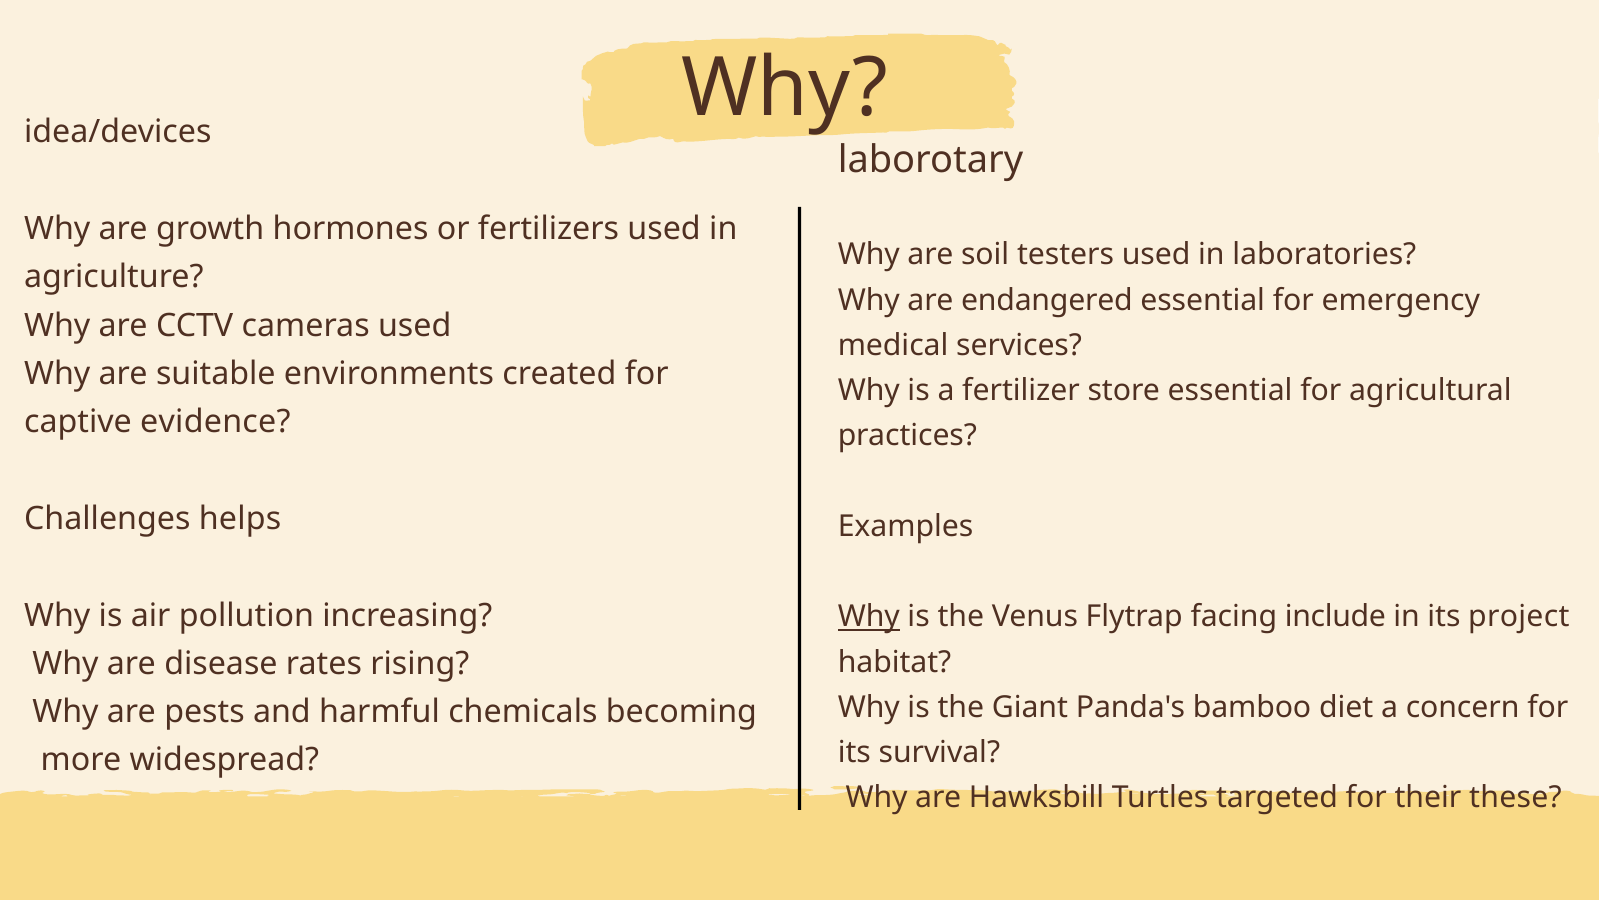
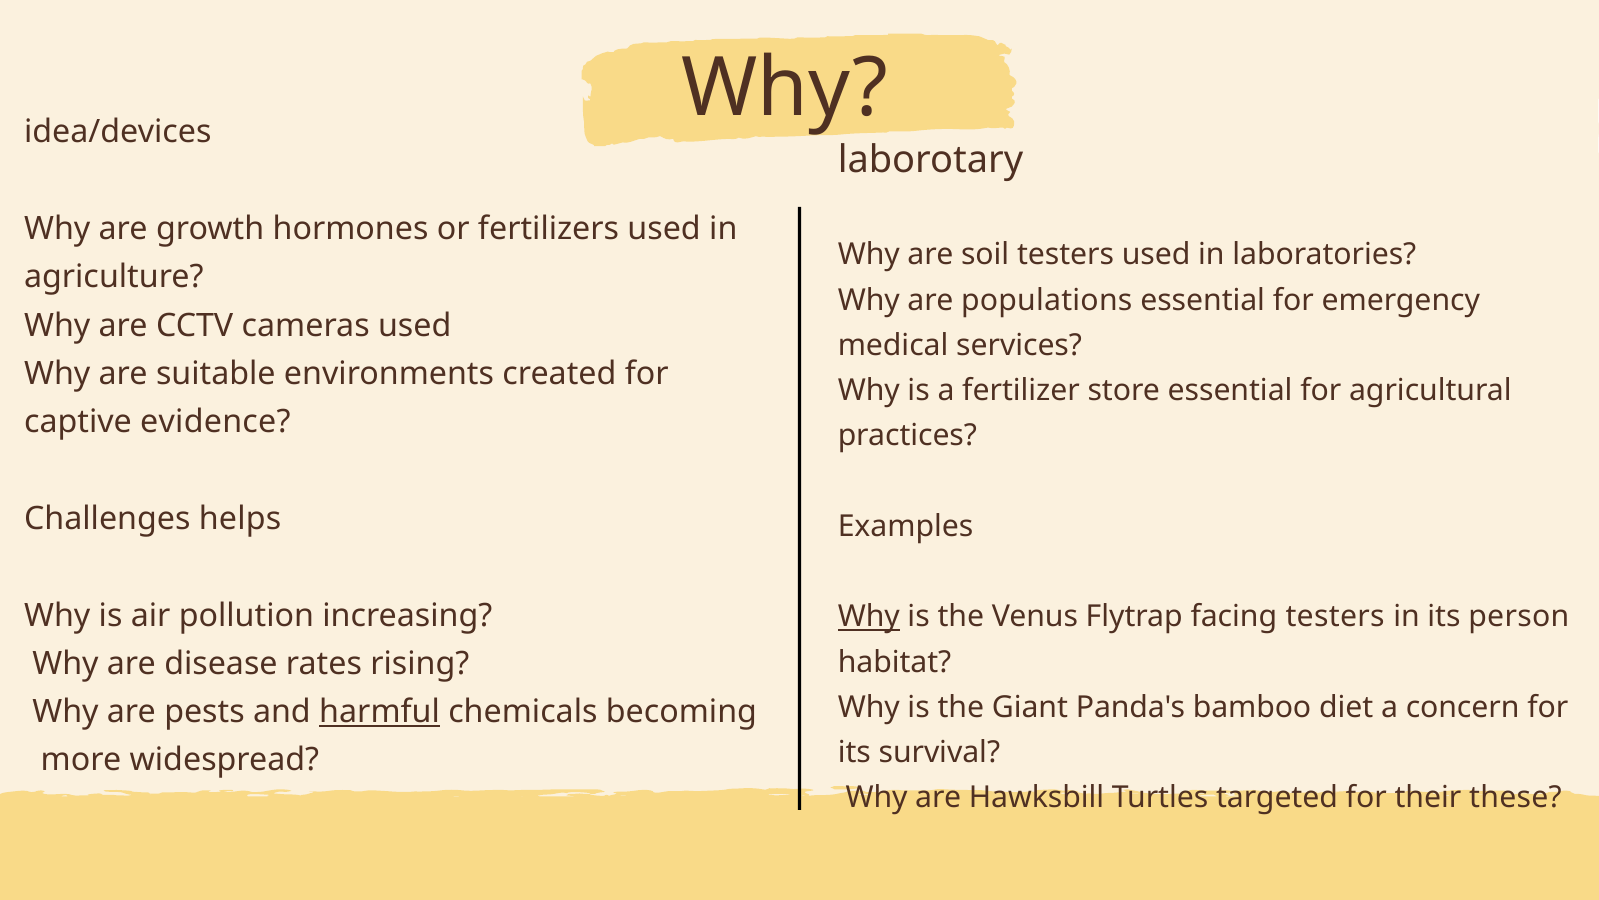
endangered: endangered -> populations (1047, 300)
facing include: include -> testers (1335, 617)
project: project -> person (1519, 617)
harmful underline: none -> present (380, 712)
